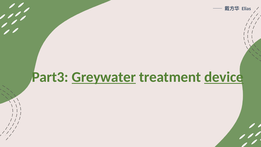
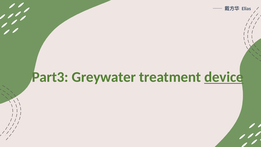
Greywater underline: present -> none (104, 77)
